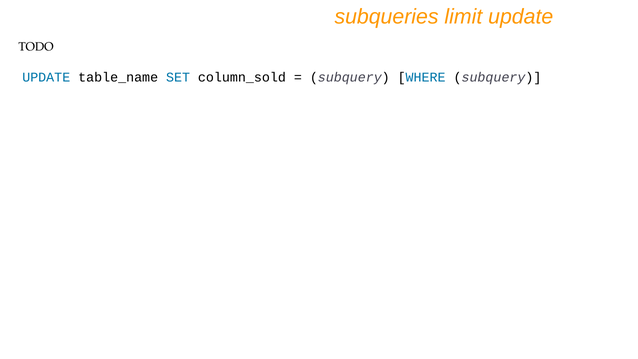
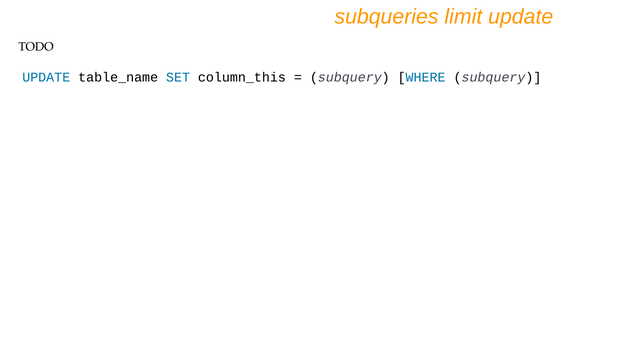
column_sold: column_sold -> column_this (242, 77)
